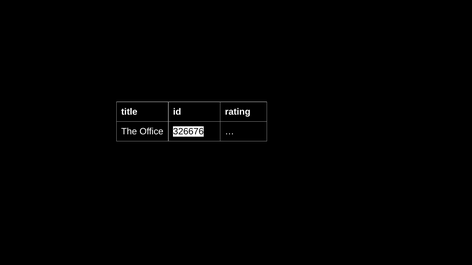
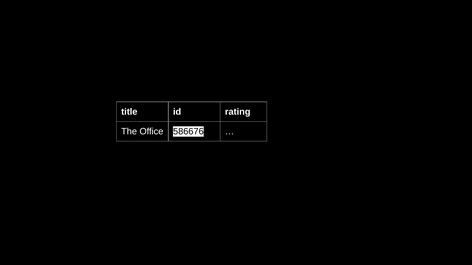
326676: 326676 -> 586676 (188, 132)
